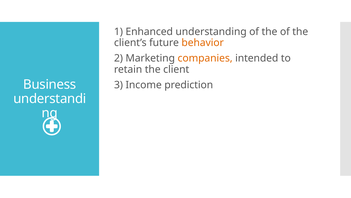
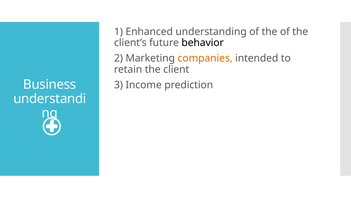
behavior colour: orange -> black (203, 43)
